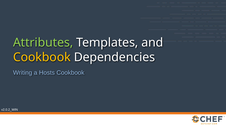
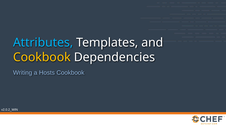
Attributes colour: light green -> light blue (43, 43)
